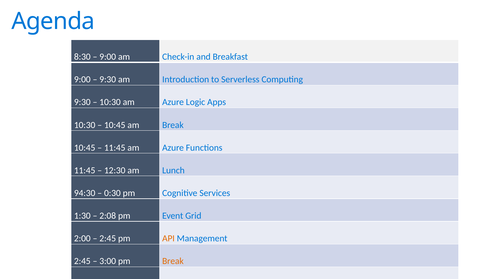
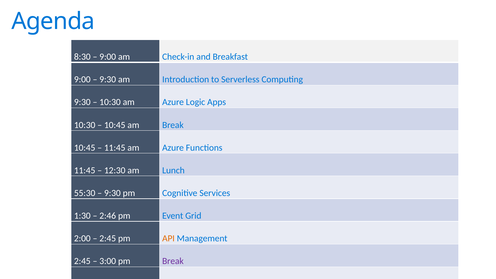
94:30: 94:30 -> 55:30 (85, 193)
0:30: 0:30 -> 9:30 (112, 193)
2:08: 2:08 -> 2:46 (108, 216)
Break colour: orange -> purple (173, 261)
